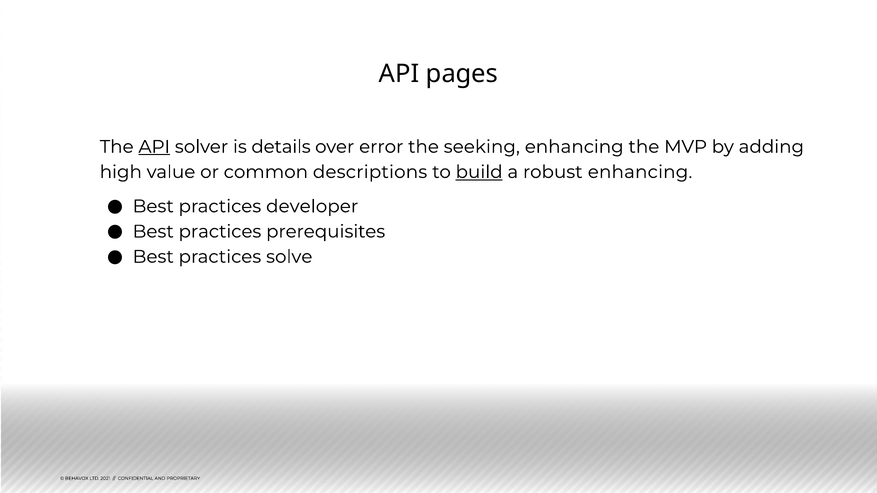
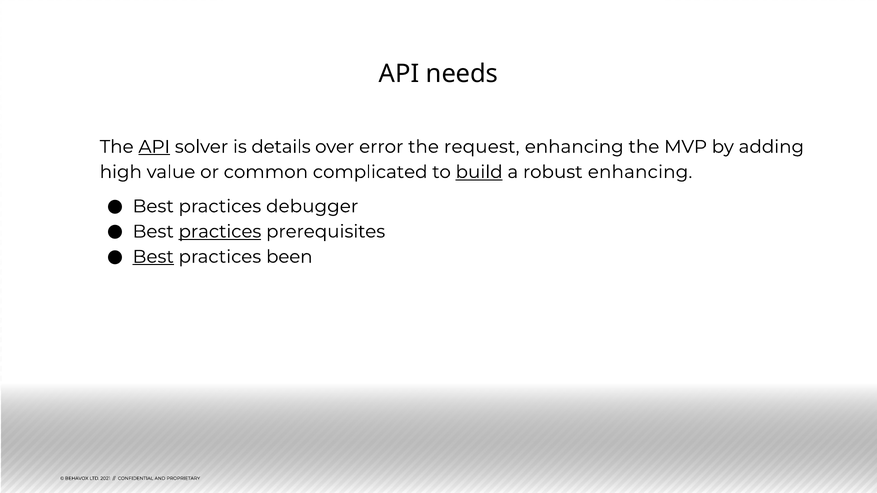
pages: pages -> needs (462, 74)
seeking: seeking -> request (482, 147)
descriptions: descriptions -> complicated (370, 172)
developer: developer -> debugger (312, 206)
practices underline: none -> present (220, 232)
Best underline: none -> present (153, 257)
solve: solve -> been (289, 257)
